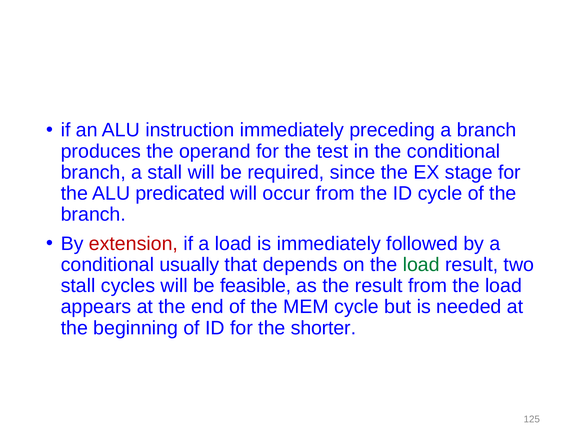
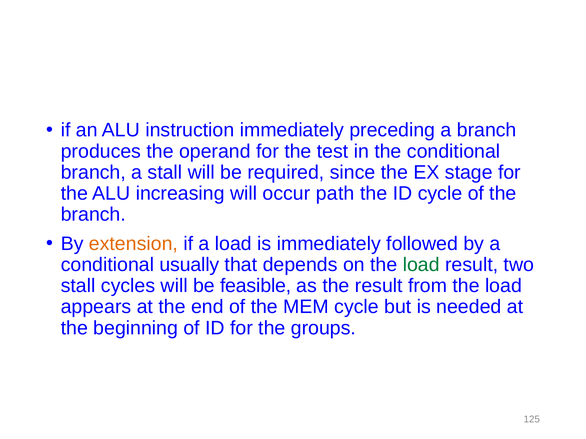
predicated: predicated -> increasing (180, 194)
occur from: from -> path (335, 194)
extension colour: red -> orange (133, 244)
shorter: shorter -> groups (323, 328)
